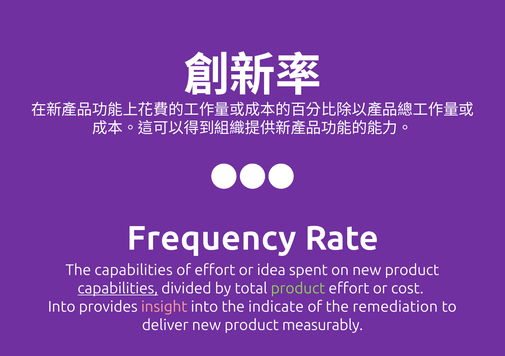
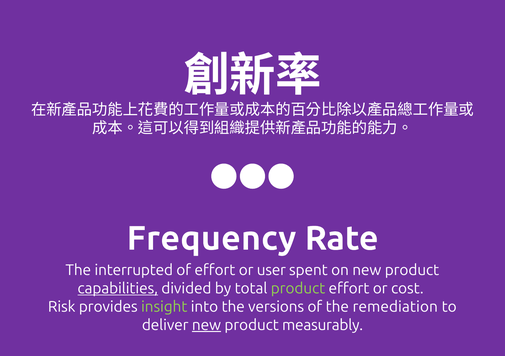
The capabilities: capabilities -> interrupted (134, 270)
idea: idea -> user (271, 270)
Into: Into -> Risk (62, 307)
insight colour: pink -> light green (164, 307)
indicate: indicate -> versions (276, 307)
new underline: none -> present (206, 325)
